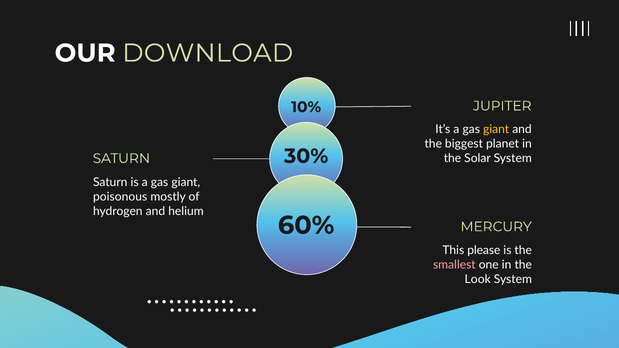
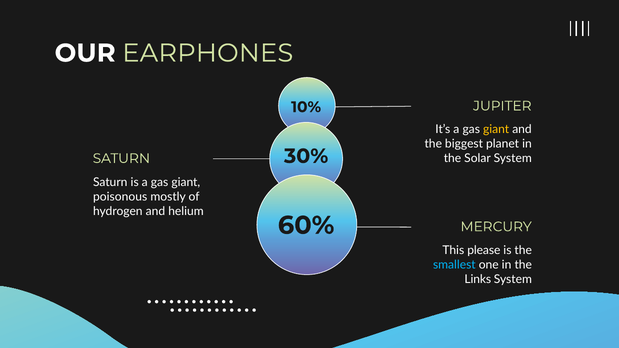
DOWNLOAD: DOWNLOAD -> EARPHONES (208, 53)
smallest colour: pink -> light blue (454, 265)
Look: Look -> Links (478, 280)
